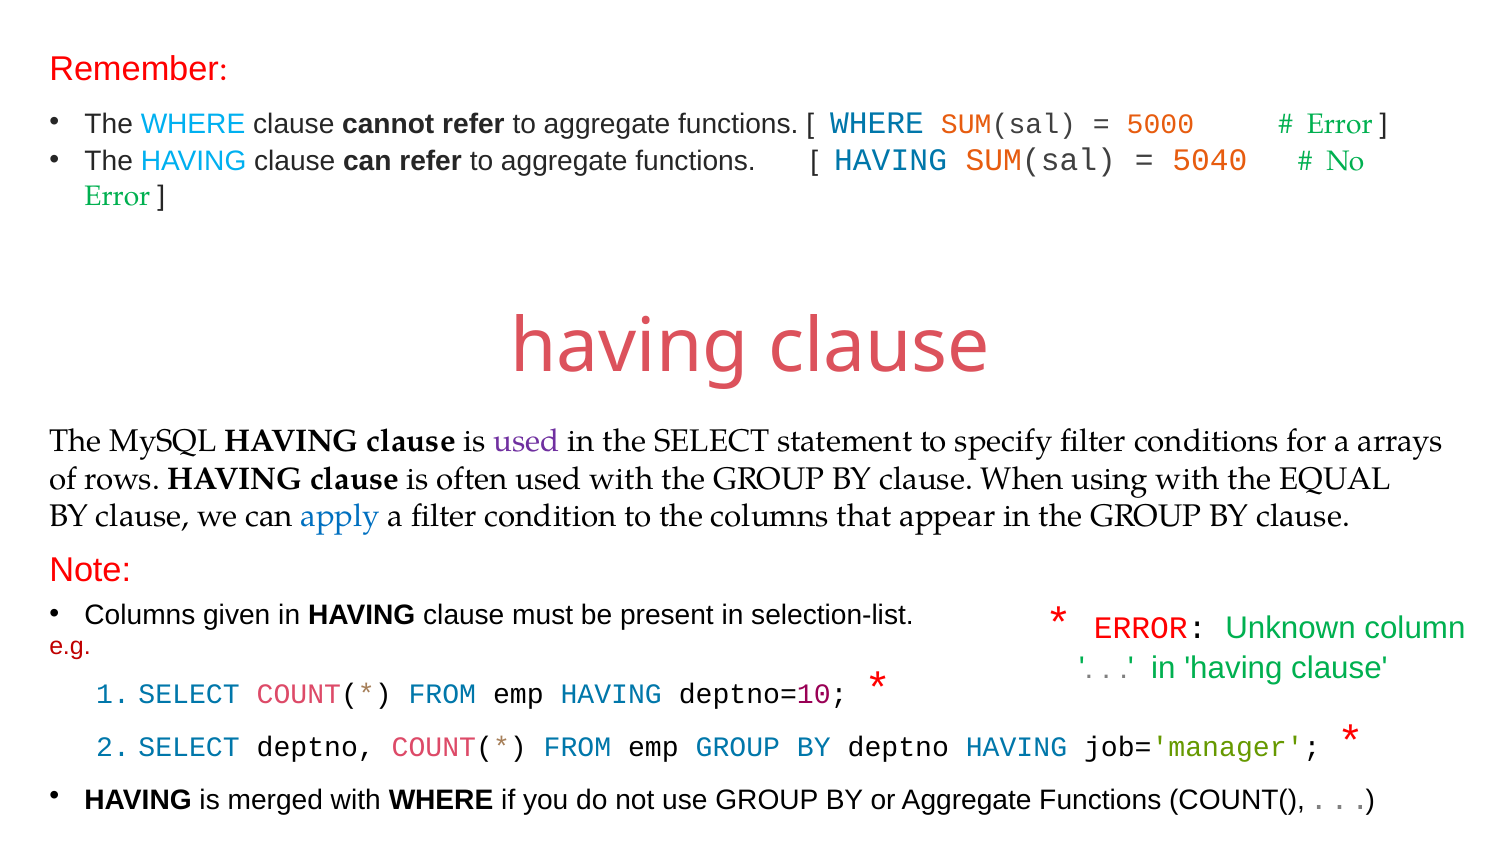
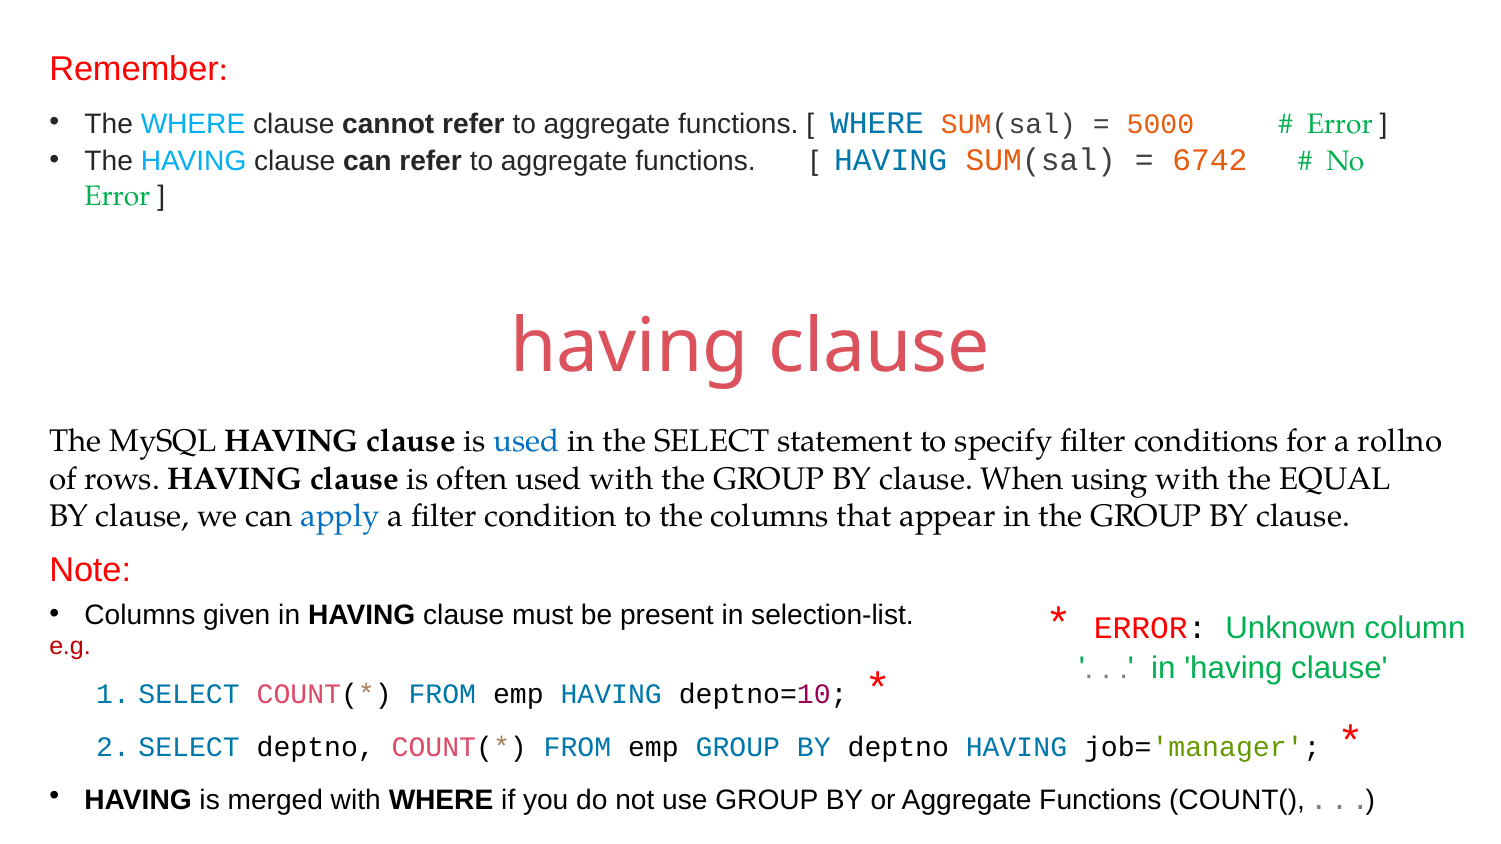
5040: 5040 -> 6742 (1210, 161)
used colour: purple -> blue (527, 441)
arrays: arrays -> rollno (1400, 441)
